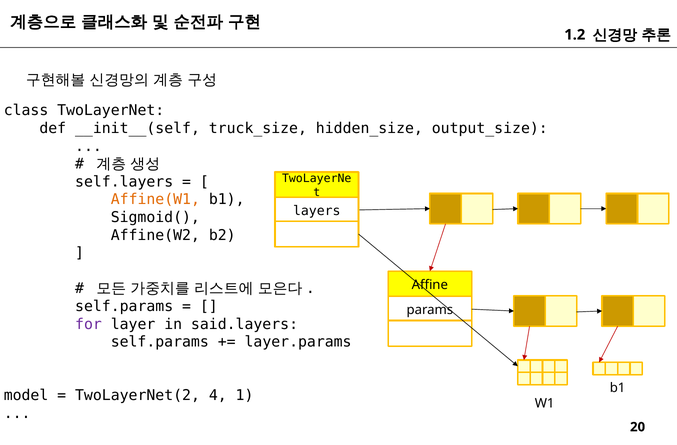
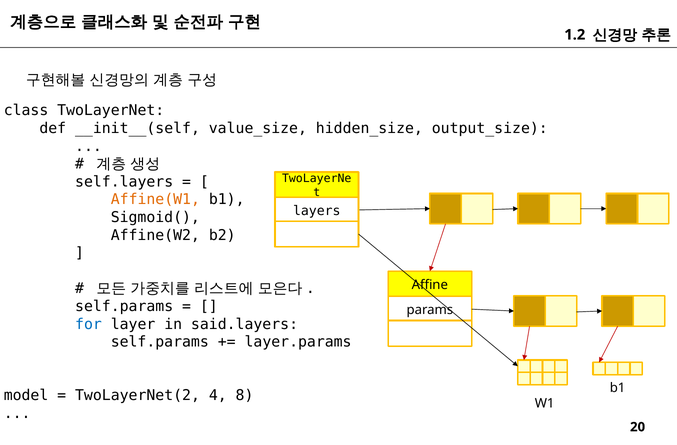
truck_size: truck_size -> value_size (258, 128)
for colour: purple -> blue (88, 324)
1: 1 -> 8 (245, 395)
